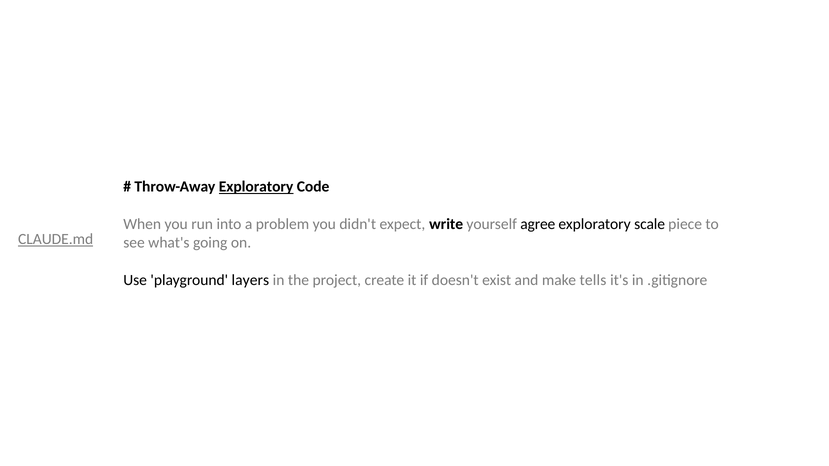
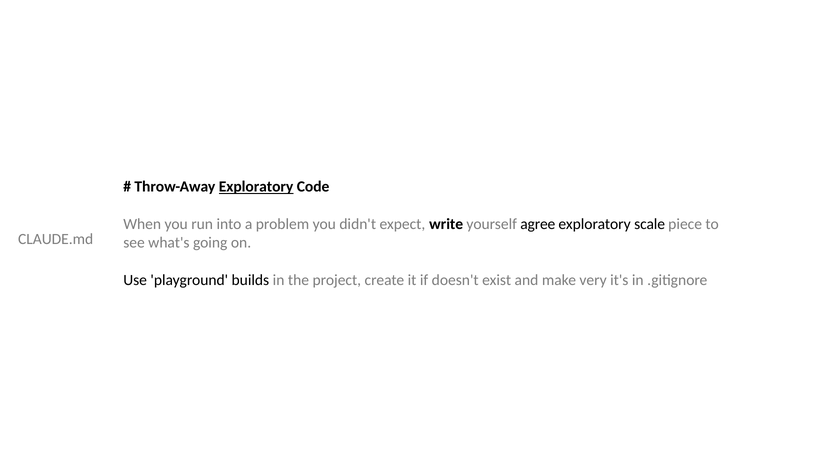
CLAUDE.md underline: present -> none (56, 239)
layers: layers -> builds (250, 280)
tells: tells -> very (593, 280)
